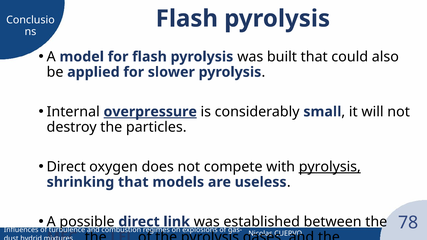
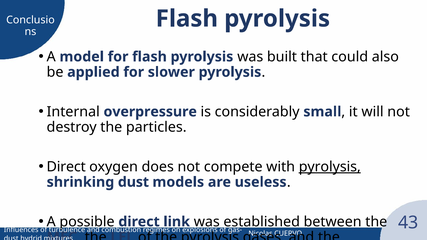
overpressure underline: present -> none (150, 112)
shrinking that: that -> dust (133, 182)
78: 78 -> 43 (408, 223)
